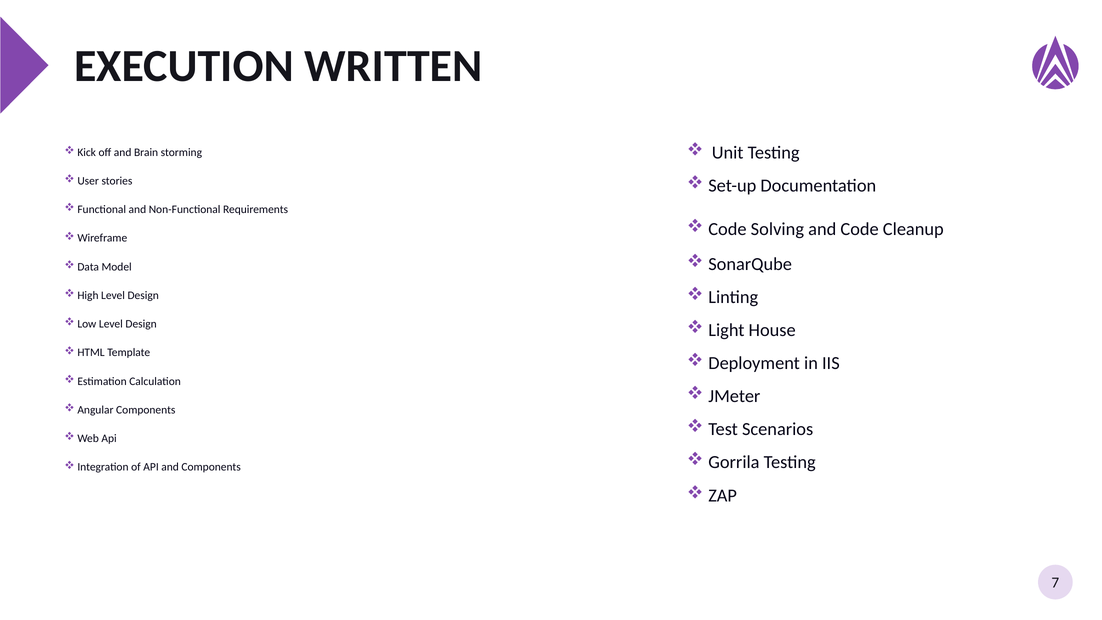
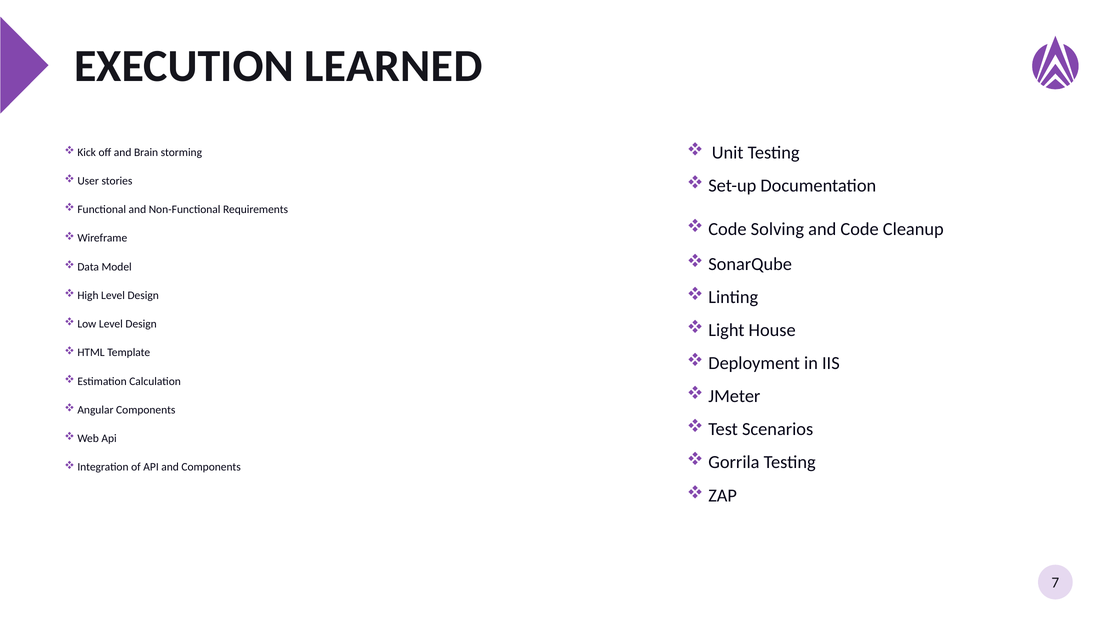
WRITTEN: WRITTEN -> LEARNED (393, 66)
